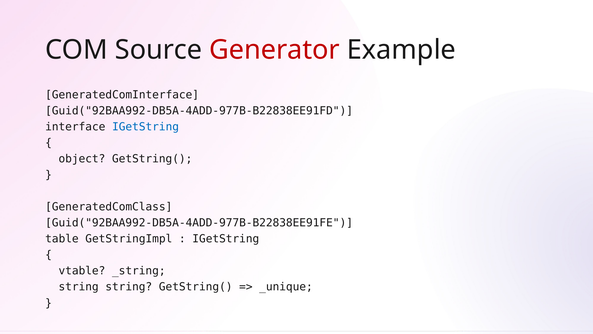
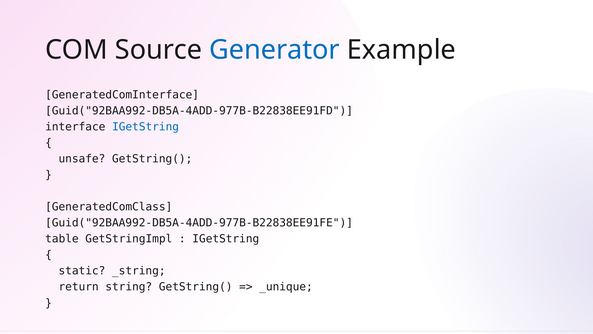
Generator colour: red -> blue (274, 50)
object: object -> unsafe (82, 159)
vtable: vtable -> static (82, 271)
string: string -> return (79, 287)
